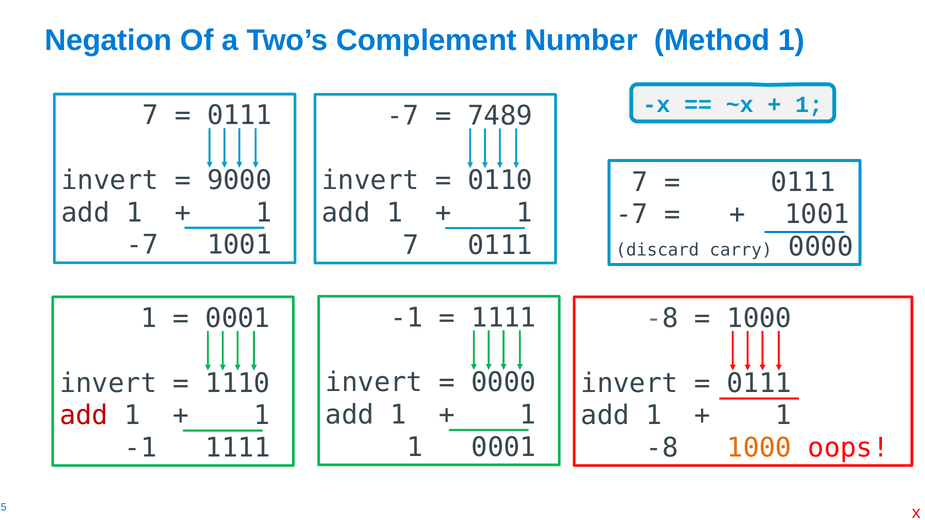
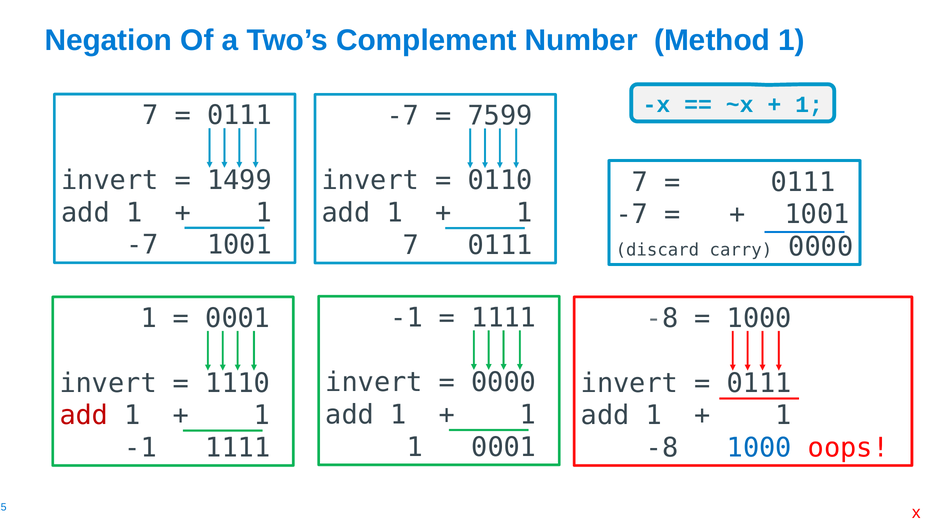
7489: 7489 -> 7599 (500, 116)
9000: 9000 -> 1499 (239, 180)
1000 colour: orange -> blue (759, 448)
